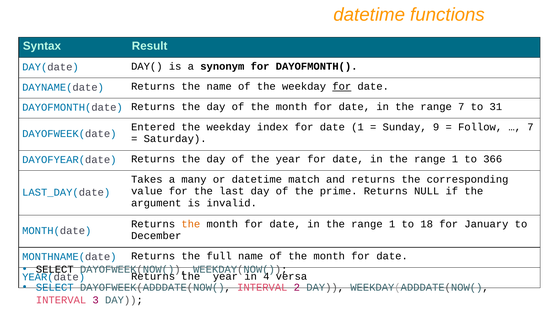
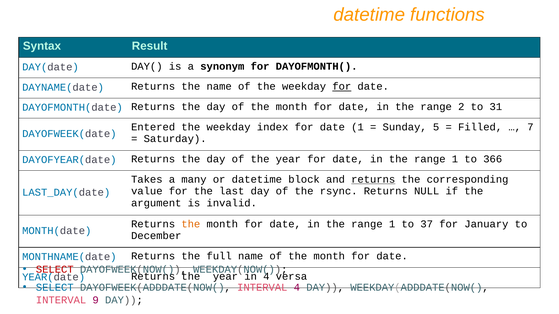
range 7: 7 -> 2 (461, 107)
9: 9 -> 5 (436, 127)
Follow: Follow -> Filled (480, 127)
match: match -> block (304, 180)
returns underline: none -> present (373, 180)
prime: prime -> rsync (339, 191)
18: 18 -> 37 (427, 224)
SELECT colour: black -> red (55, 270)
INTERVAL 2: 2 -> 4 (297, 288)
3: 3 -> 9 (96, 300)
